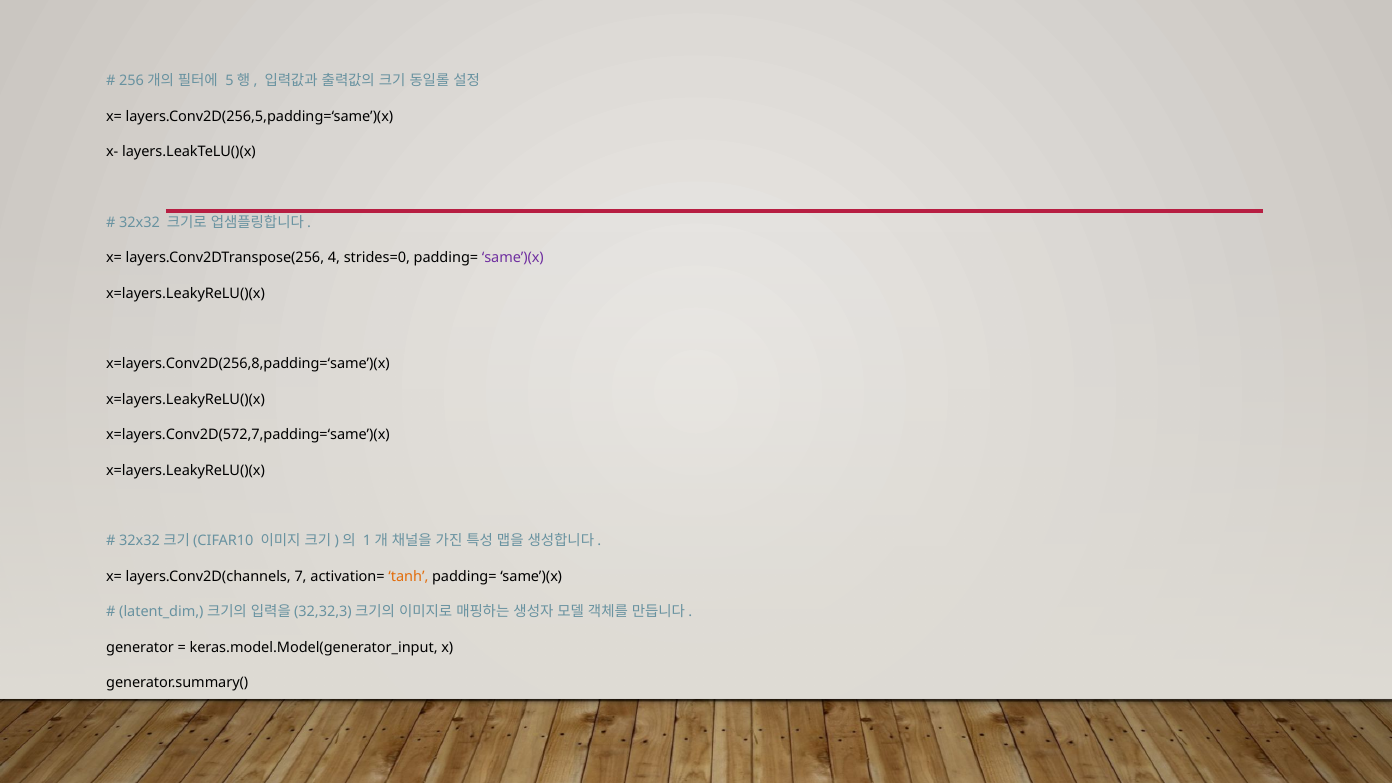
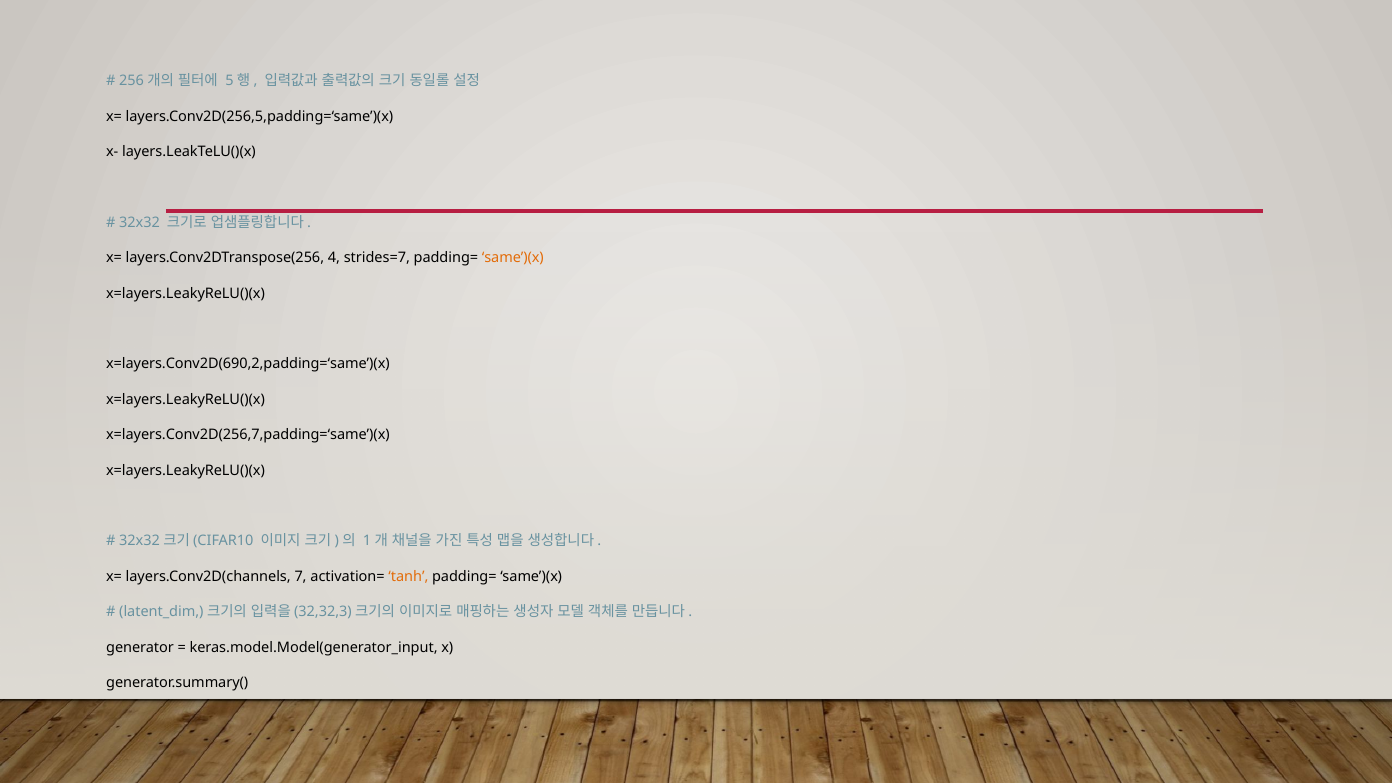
strides=0: strides=0 -> strides=7 (377, 258)
same’)(x colour: purple -> orange (513, 258)
x=layers.Conv2D(256,8,padding=‘same’)(x: x=layers.Conv2D(256,8,padding=‘same’)(x -> x=layers.Conv2D(690,2,padding=‘same’)(x (248, 364)
x=layers.Conv2D(572,7,padding=‘same’)(x: x=layers.Conv2D(572,7,padding=‘same’)(x -> x=layers.Conv2D(256,7,padding=‘same’)(x (248, 435)
